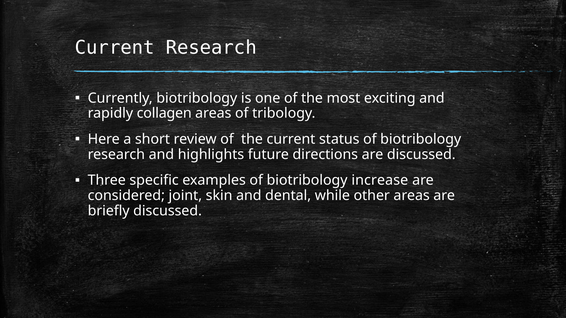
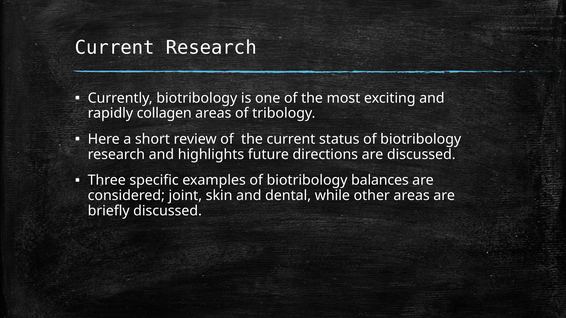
increase: increase -> balances (380, 181)
